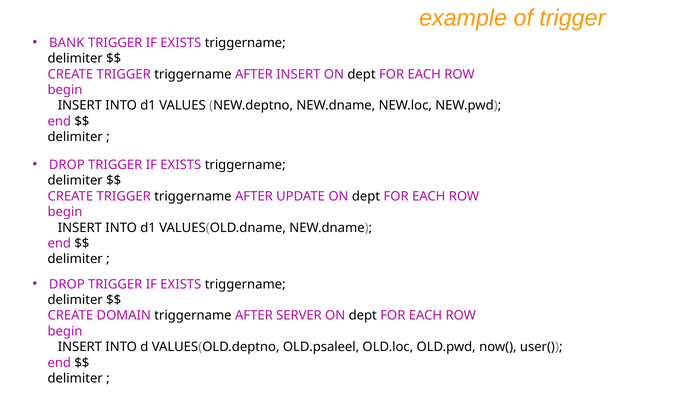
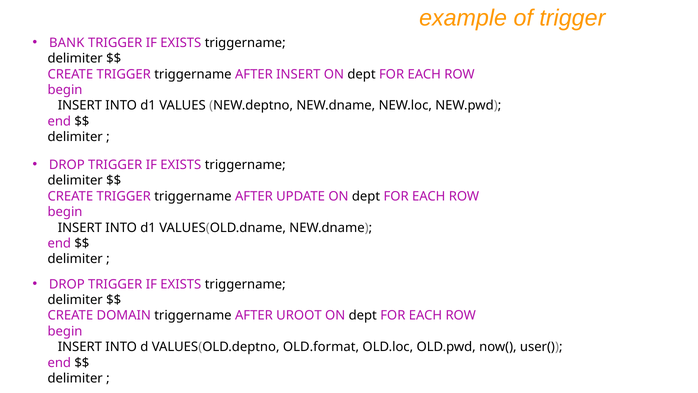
SERVER: SERVER -> UROOT (299, 315)
OLD.psaleel: OLD.psaleel -> OLD.format (321, 347)
